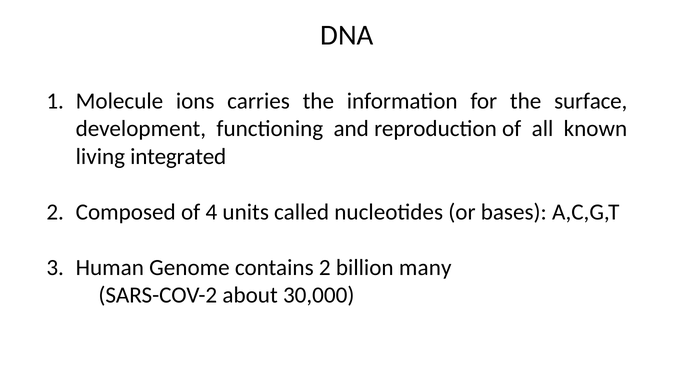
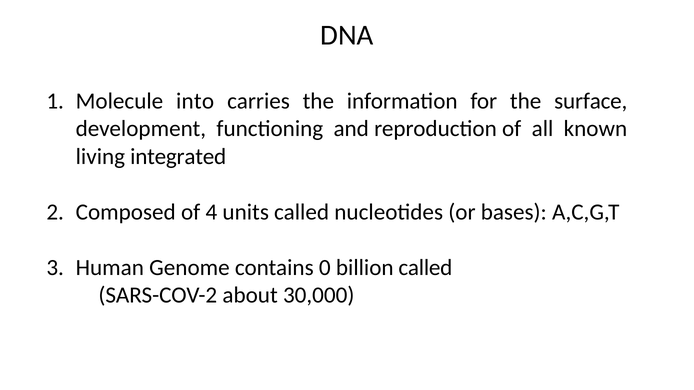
ions: ions -> into (195, 101)
contains 2: 2 -> 0 (325, 268)
billion many: many -> called (425, 268)
